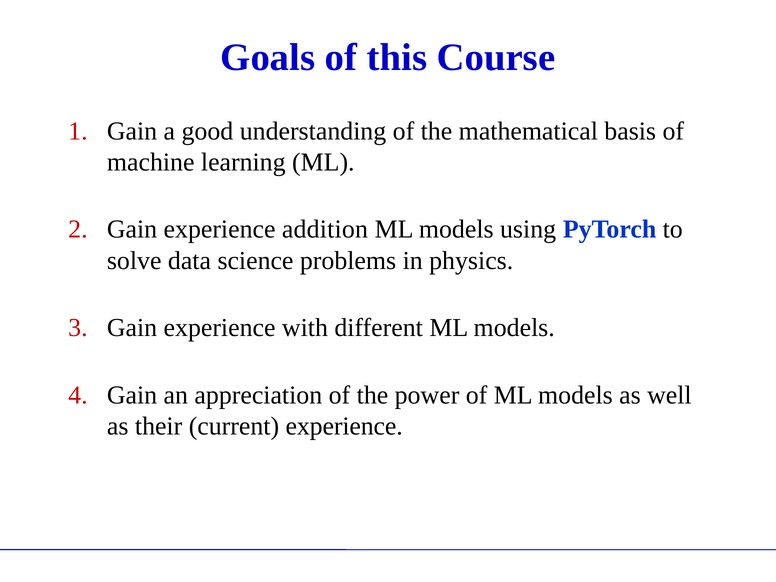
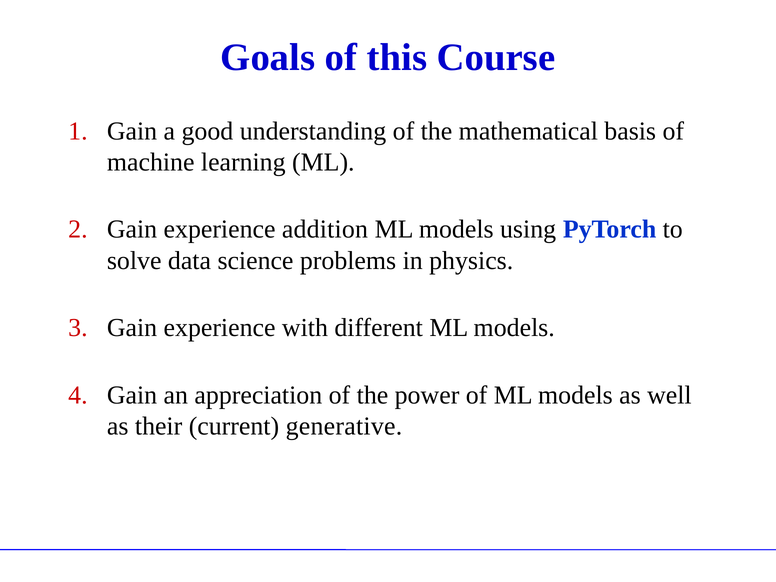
current experience: experience -> generative (344, 426)
